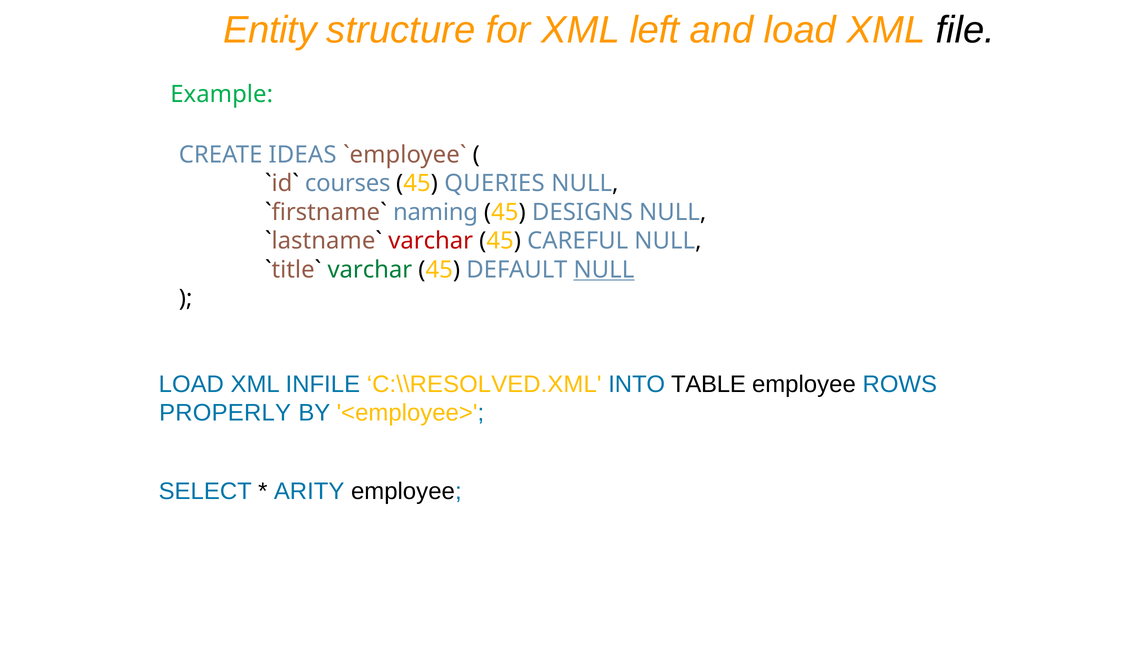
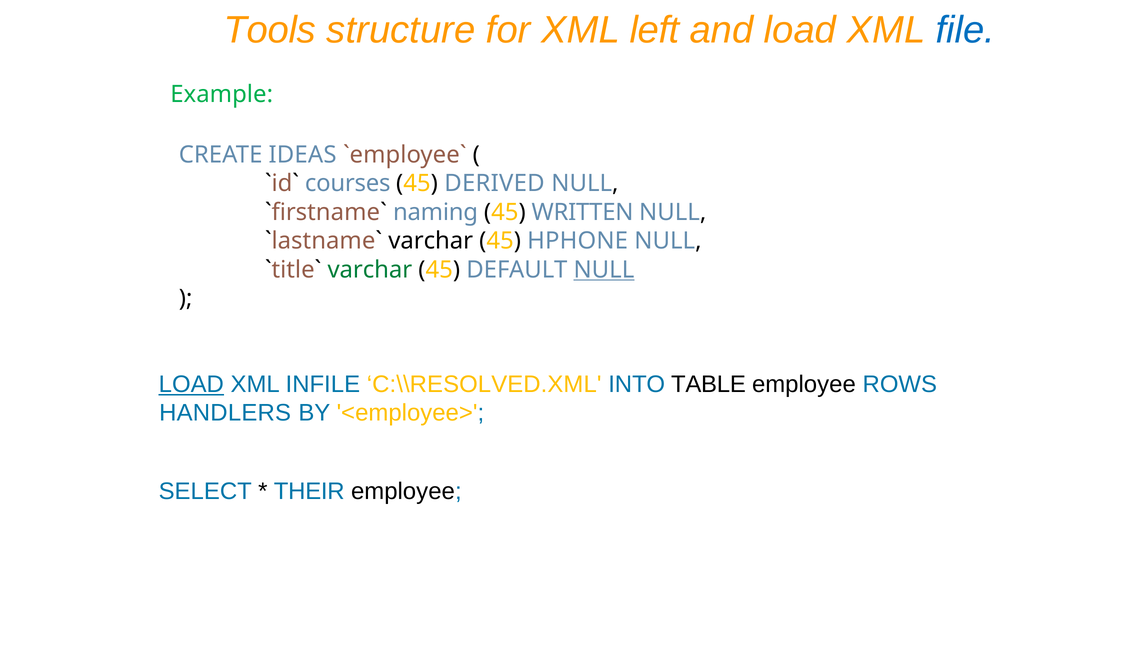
Entity: Entity -> Tools (270, 30)
file colour: black -> blue (965, 30)
QUERIES: QUERIES -> DERIVED (494, 183)
DESIGNS: DESIGNS -> WRITTEN (583, 212)
varchar colour: red -> black (431, 241)
CAREFUL: CAREFUL -> HPHONE (578, 241)
LOAD underline: none -> present (191, 384)
PROPERLY: PROPERLY -> HANDLERS (225, 413)
ARITY: ARITY -> THEIR (309, 491)
